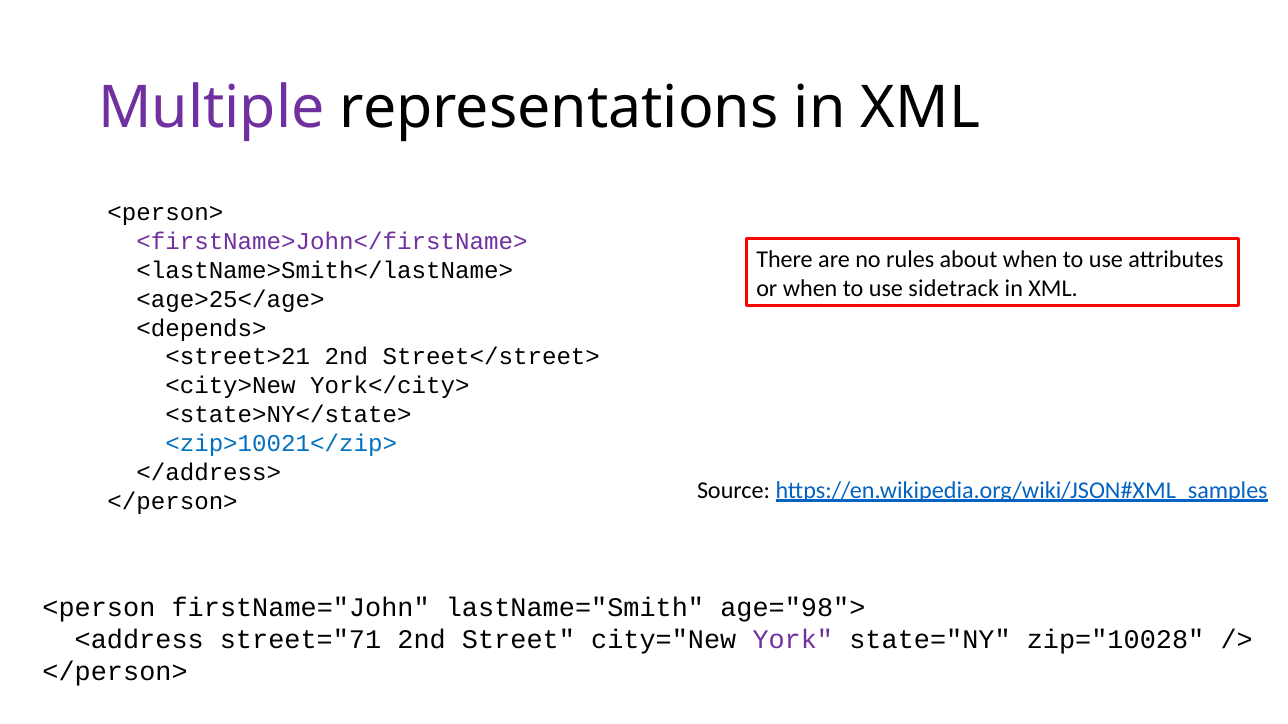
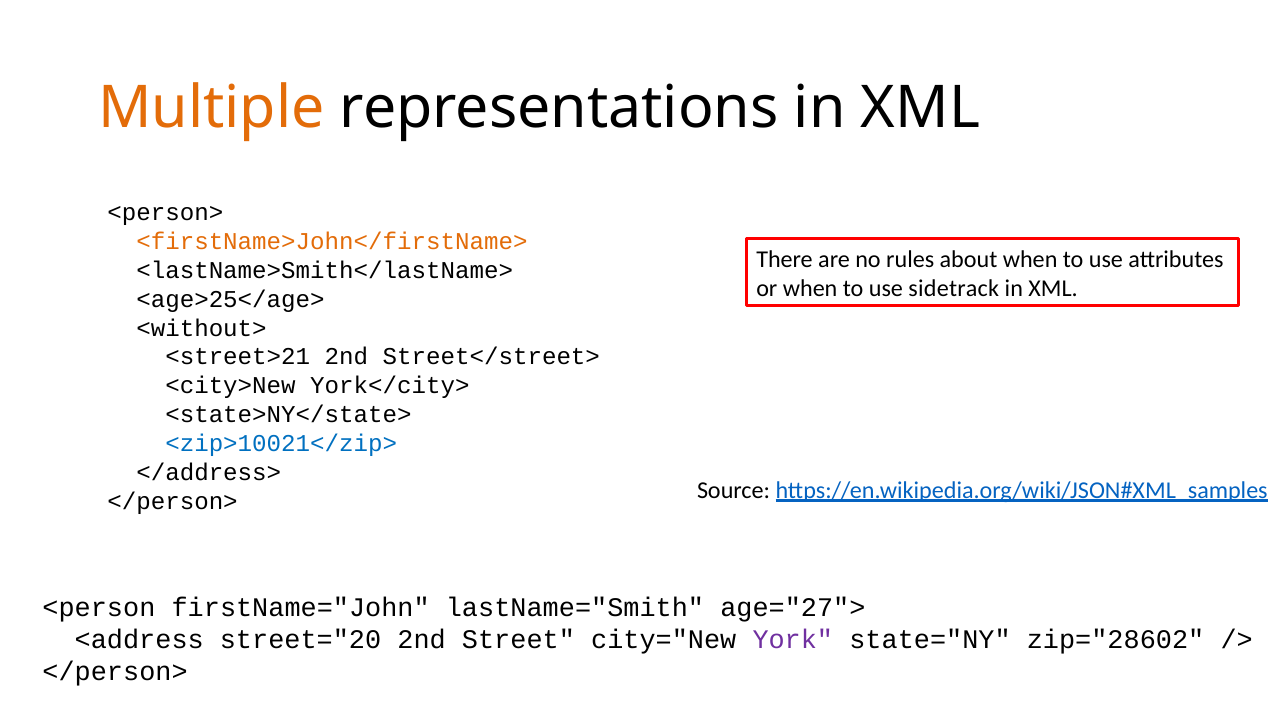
Multiple colour: purple -> orange (211, 108)
<firstName>John</firstName> colour: purple -> orange (332, 241)
<depends>: <depends> -> <without> (202, 328)
age="98">: age="98"> -> age="27"> (793, 608)
street="71: street="71 -> street="20 (301, 640)
zip="10028: zip="10028 -> zip="28602 (1116, 640)
